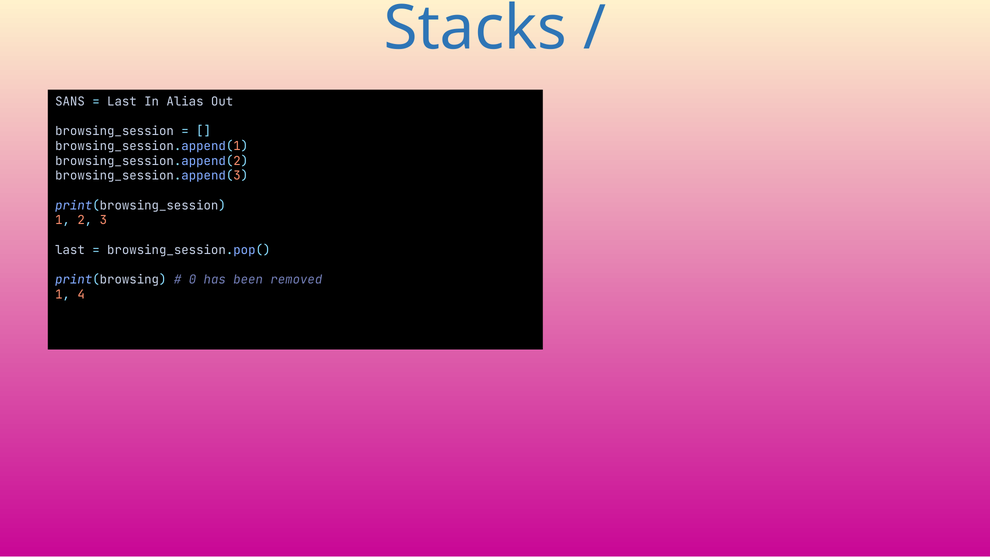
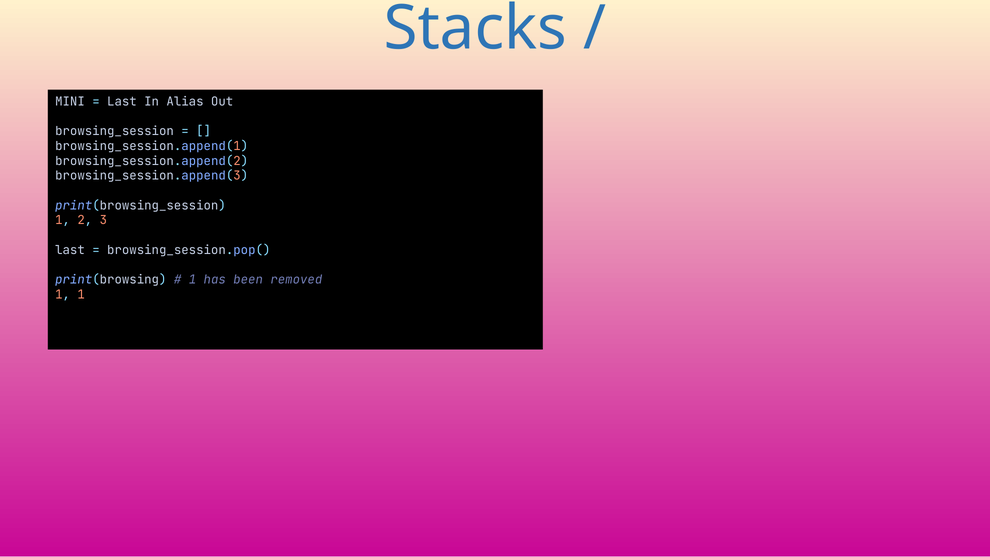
SANS: SANS -> MINI (70, 102)
0: 0 -> 1 (192, 280)
1 4: 4 -> 1 (81, 295)
